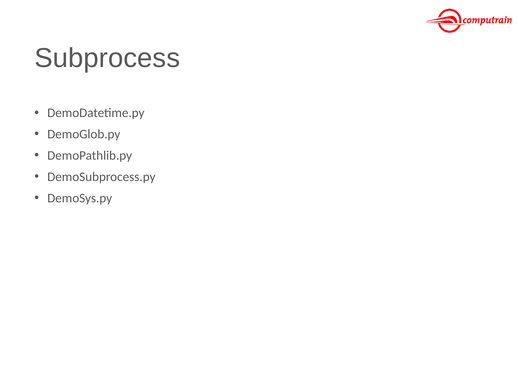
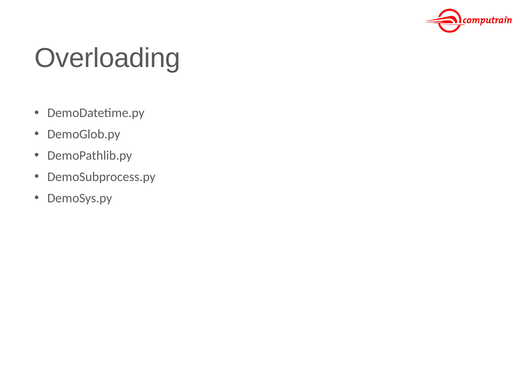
Subprocess: Subprocess -> Overloading (107, 58)
